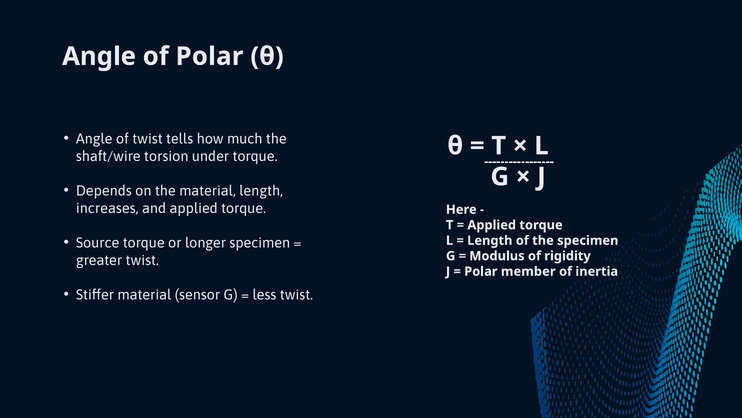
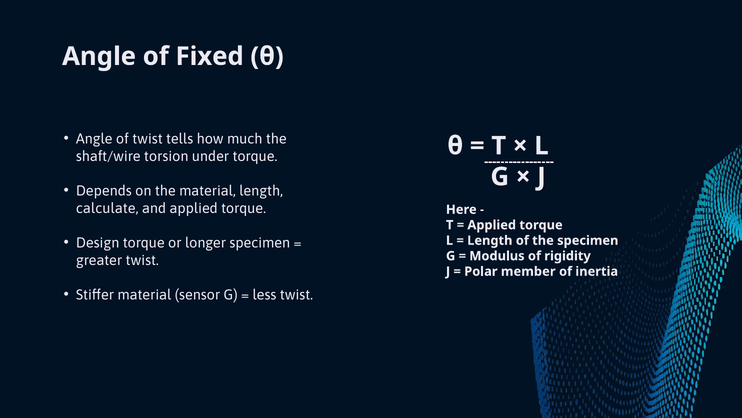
of Polar: Polar -> Fixed (210, 56)
increases: increases -> calculate (107, 208)
Source: Source -> Design (98, 243)
